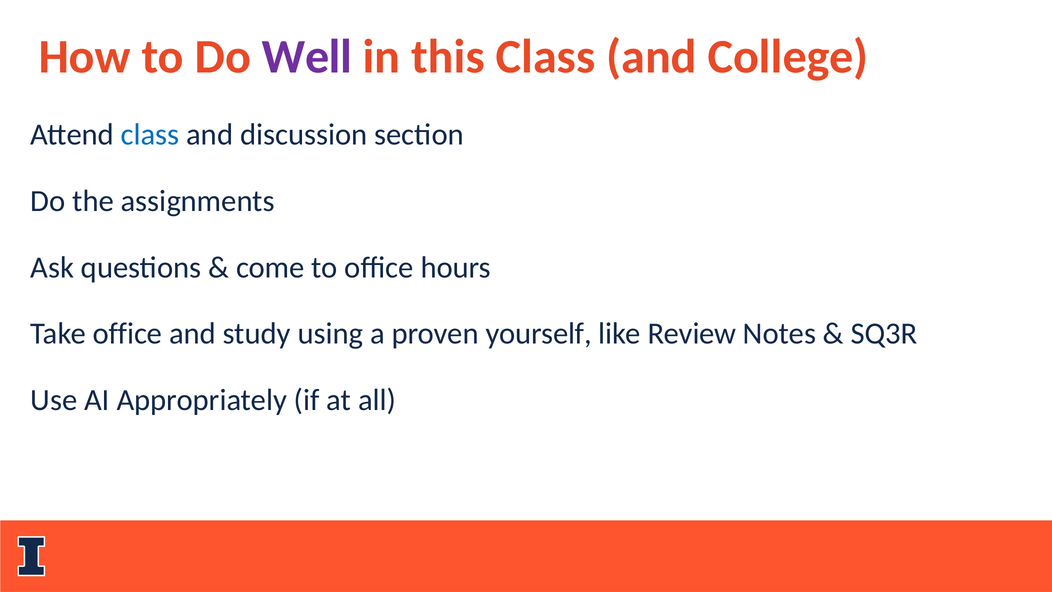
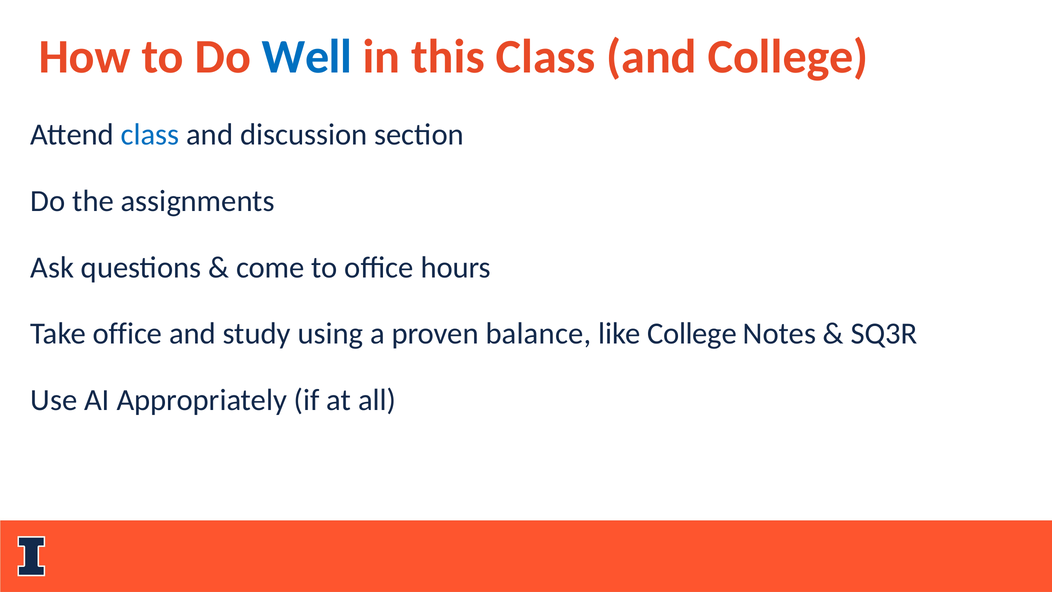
Well colour: purple -> blue (307, 57)
yourself: yourself -> balance (538, 334)
like Review: Review -> College (692, 334)
